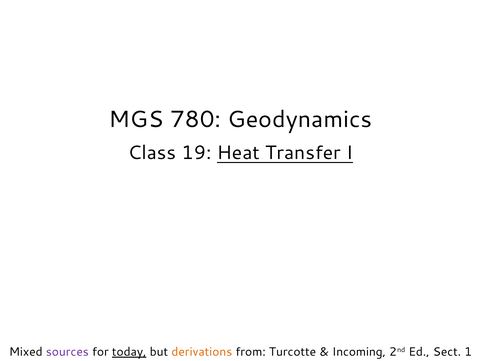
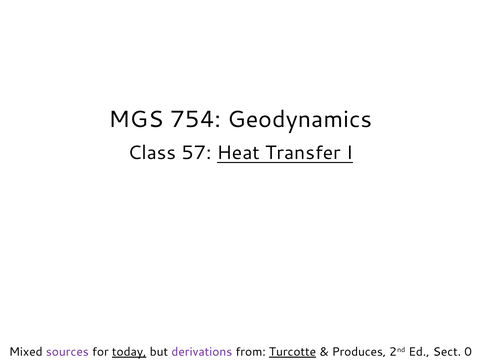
780: 780 -> 754 (196, 119)
19: 19 -> 57 (196, 153)
derivations colour: orange -> purple (202, 352)
Turcotte underline: none -> present (293, 352)
Incoming: Incoming -> Produces (359, 352)
1: 1 -> 0 (468, 352)
